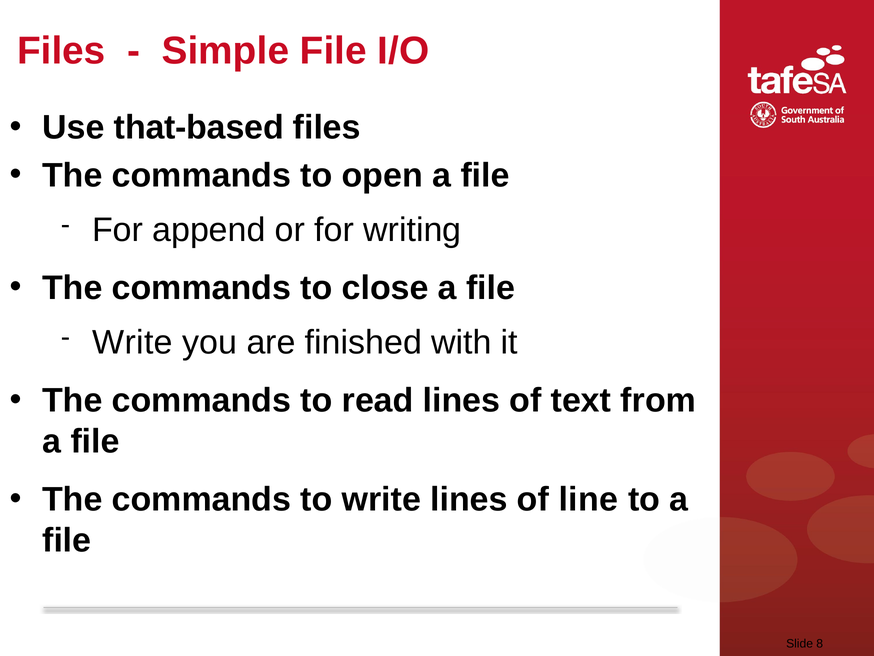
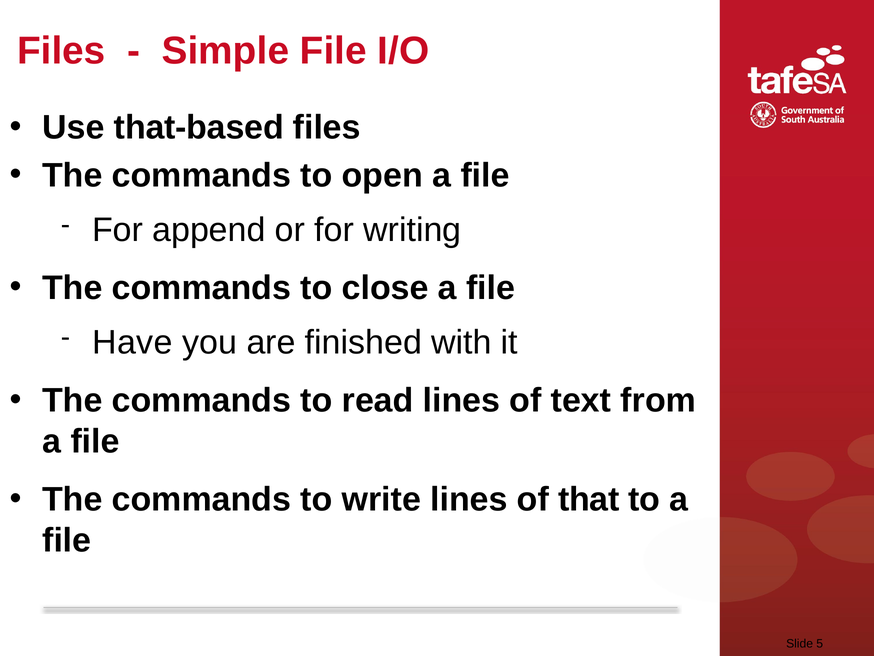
Write: Write -> Have (132, 342)
line: line -> that (589, 499)
8: 8 -> 5 (820, 643)
